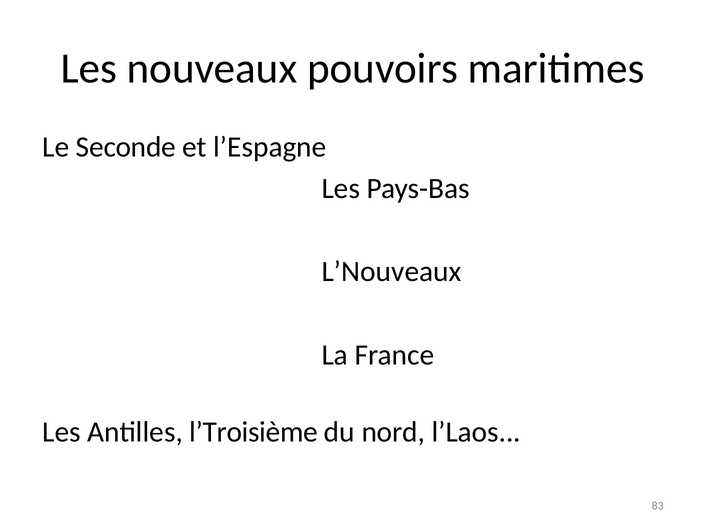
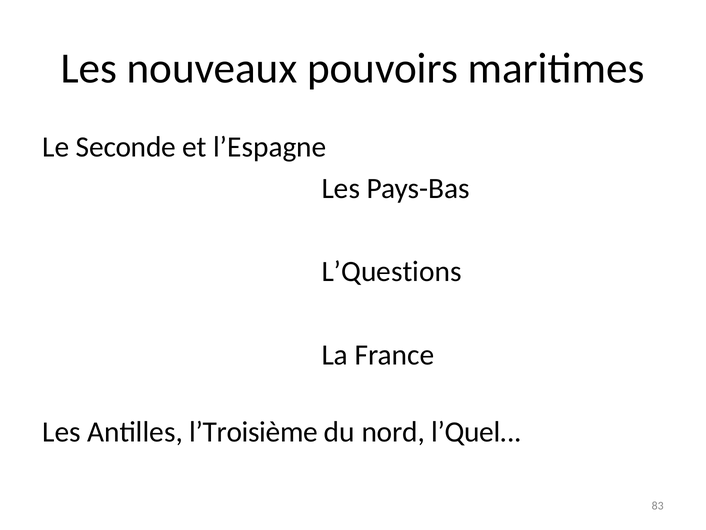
L’Nouveaux: L’Nouveaux -> L’Questions (392, 272)
l’Laos: l’Laos -> l’Quel (476, 432)
